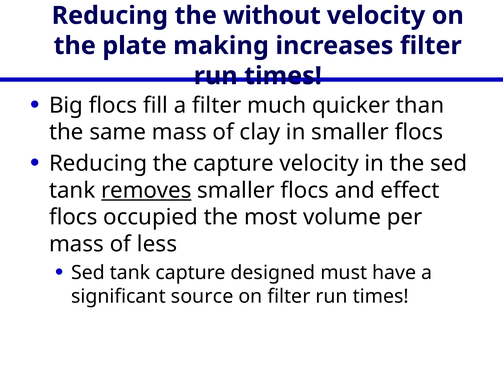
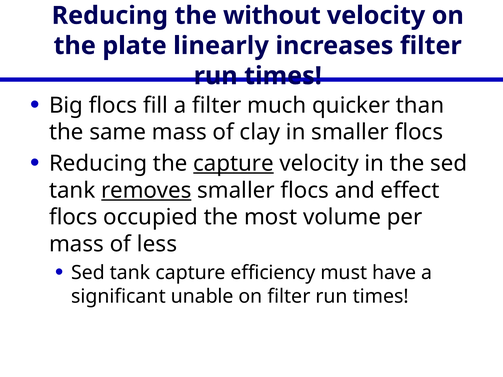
making: making -> linearly (221, 46)
capture underline: none -> present (234, 164)
designed: designed -> efficiency (273, 273)
source: source -> unable (202, 297)
